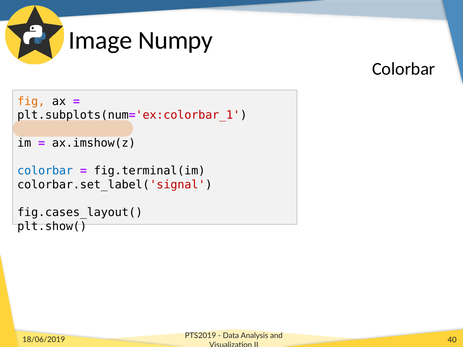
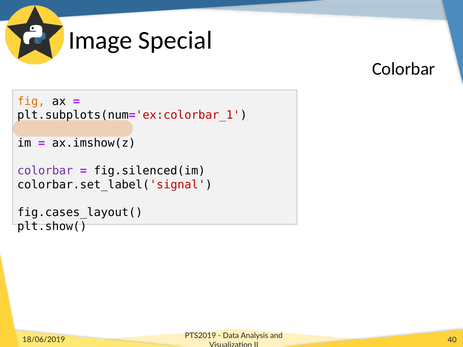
Numpy: Numpy -> Special (175, 41)
colorbar colour: blue -> purple (45, 171)
fig.terminal(im: fig.terminal(im -> fig.silenced(im (150, 171)
